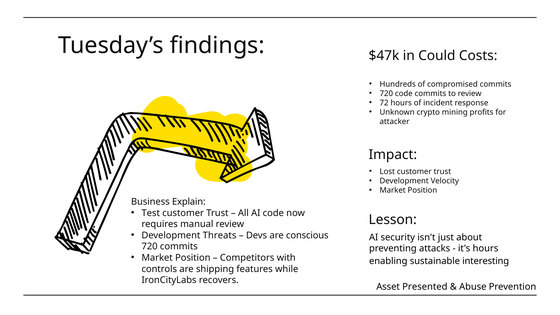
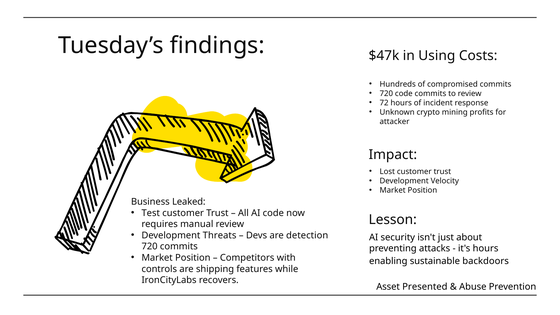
Could: Could -> Using (437, 56)
Explain: Explain -> Leaked (189, 202)
conscious: conscious -> detection (307, 235)
interesting: interesting -> backdoors (486, 261)
